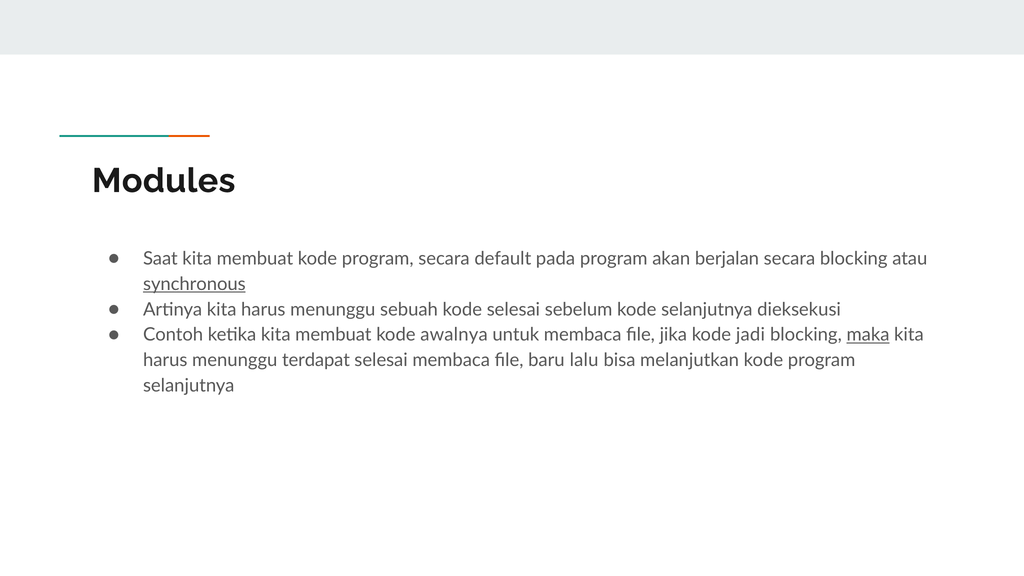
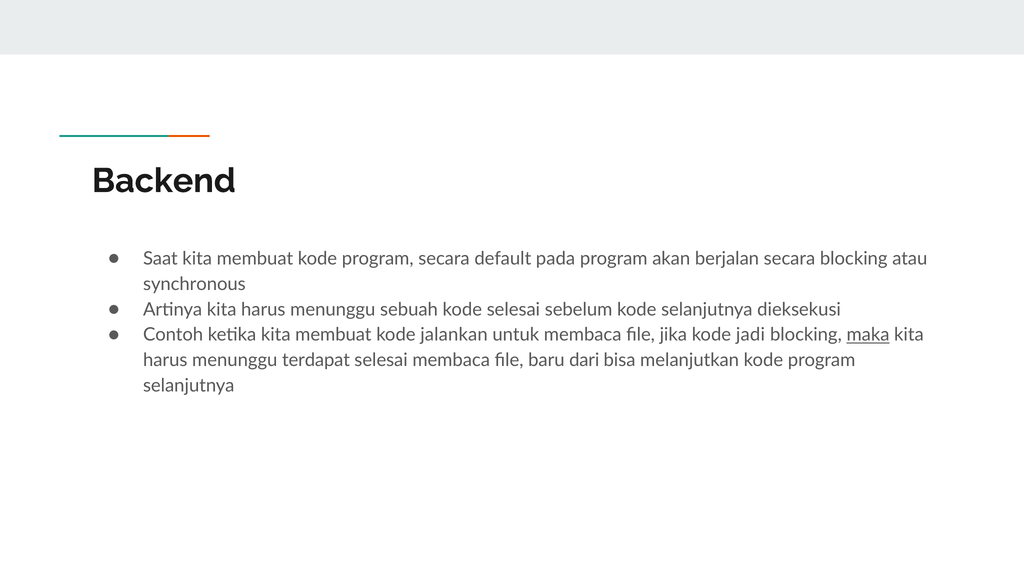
Modules: Modules -> Backend (164, 181)
synchronous underline: present -> none (194, 284)
awalnya: awalnya -> jalankan (454, 335)
lalu: lalu -> dari (584, 360)
